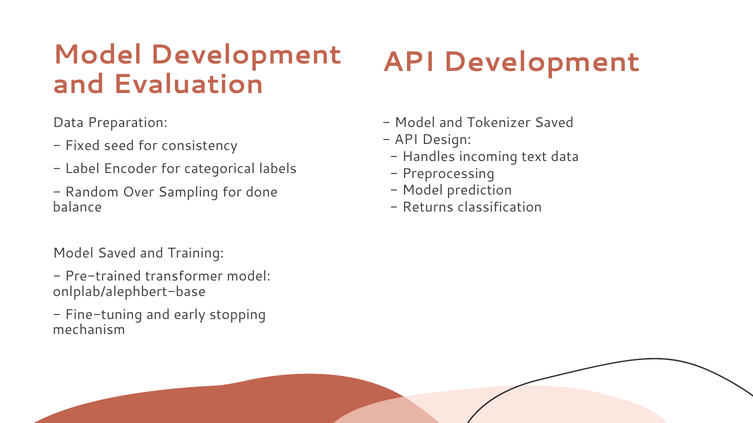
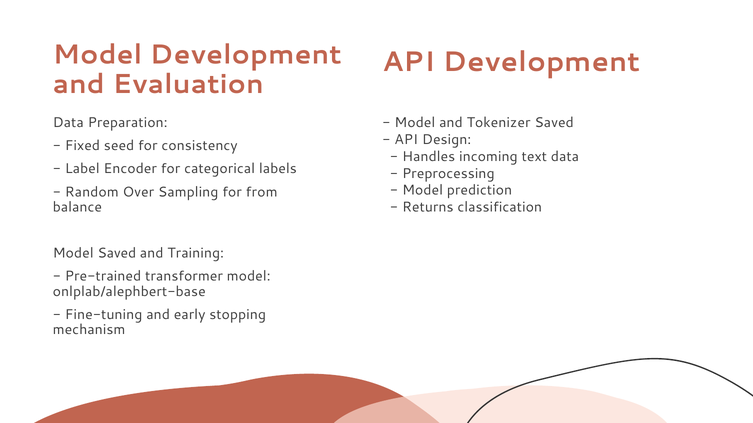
done: done -> from (262, 192)
